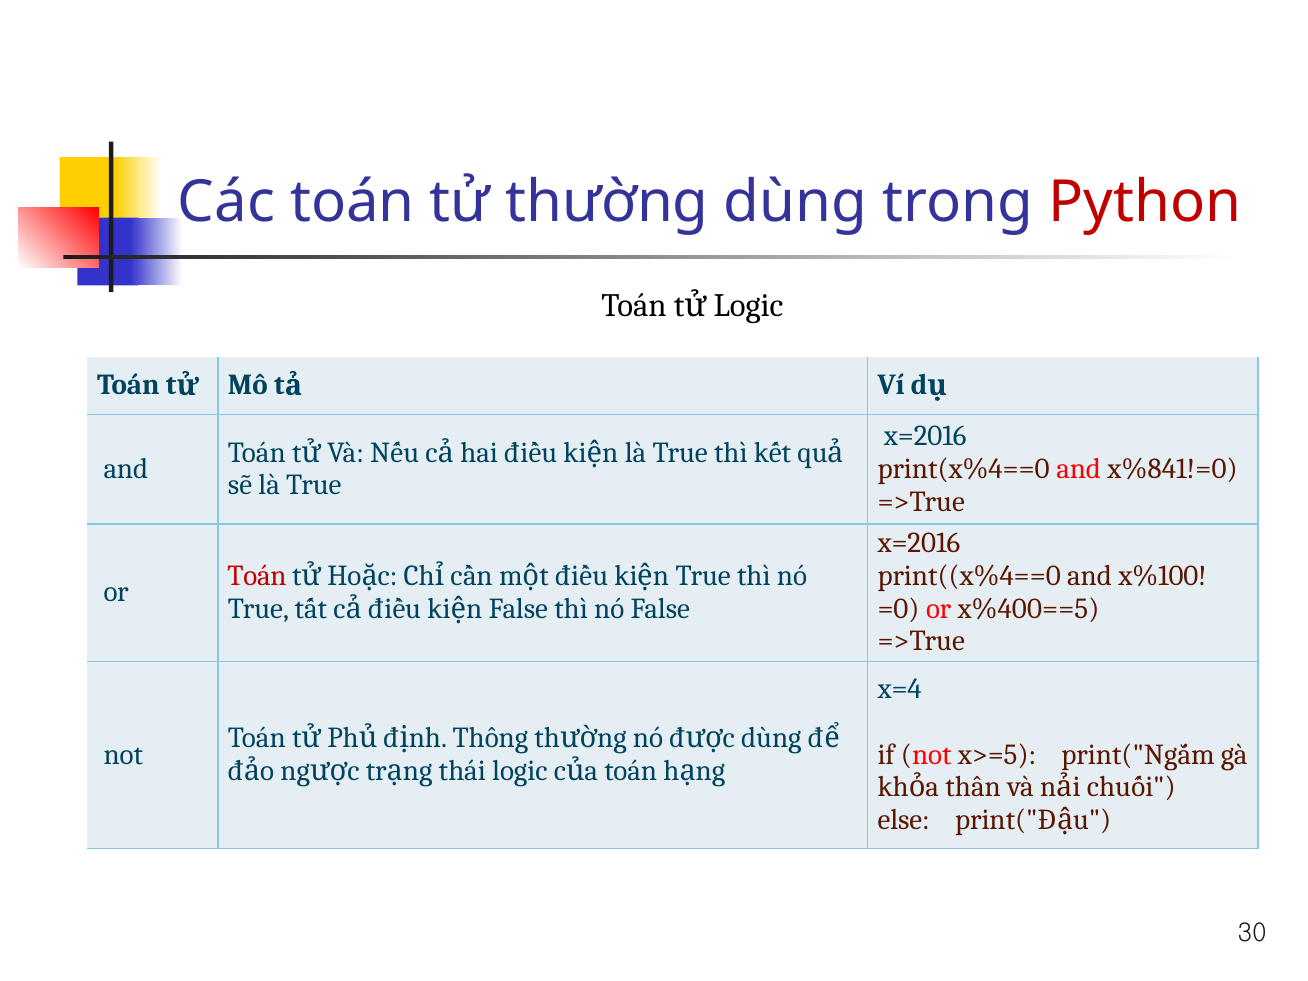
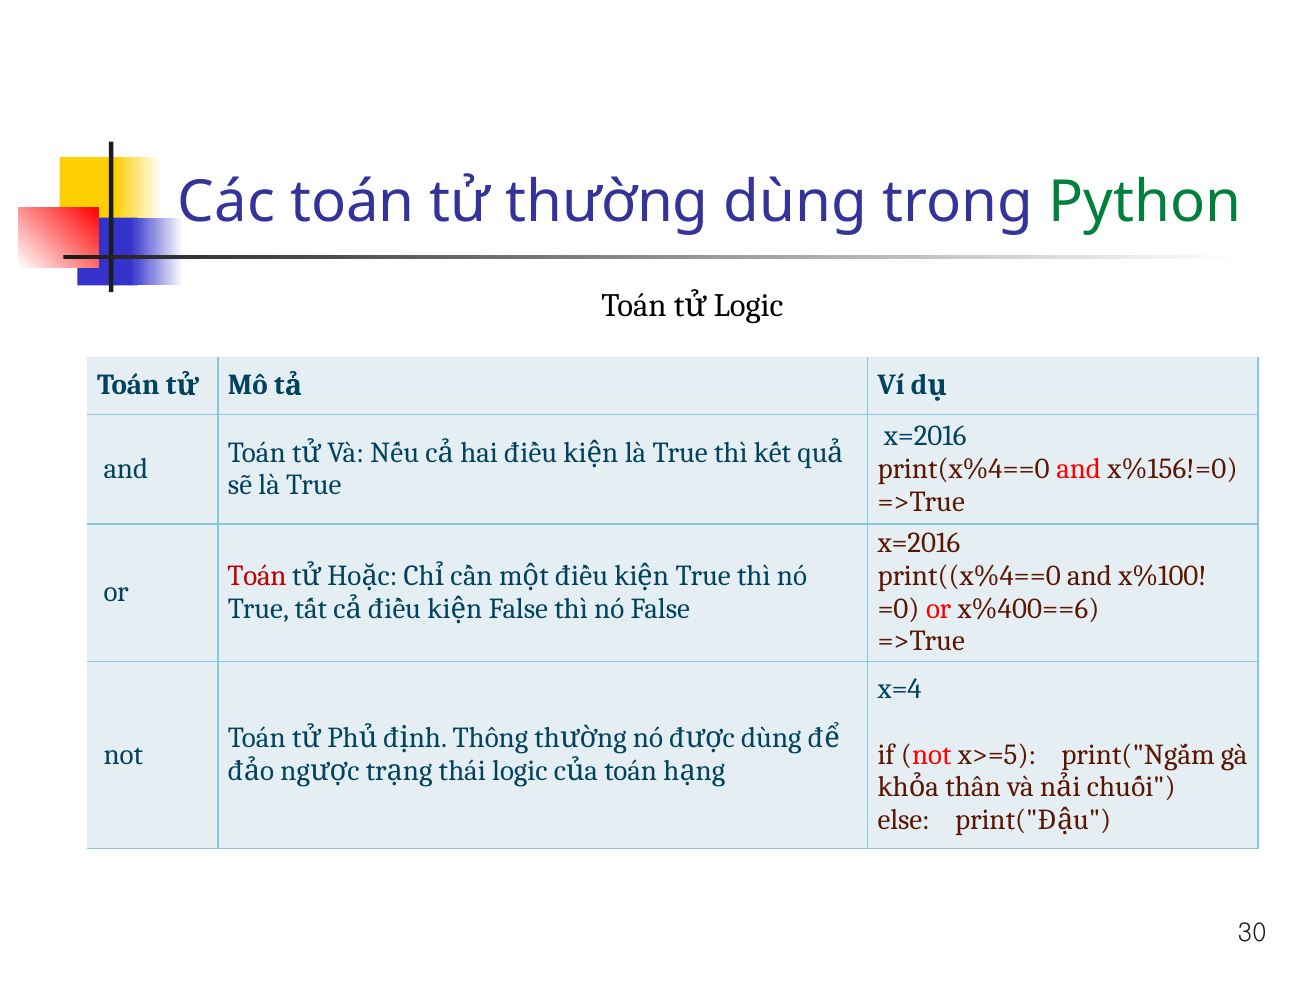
Python colour: red -> green (1145, 202)
x%841!=0: x%841!=0 -> x%156!=0 (1173, 469)
x%400==5: x%400==5 -> x%400==6 (1029, 609)
